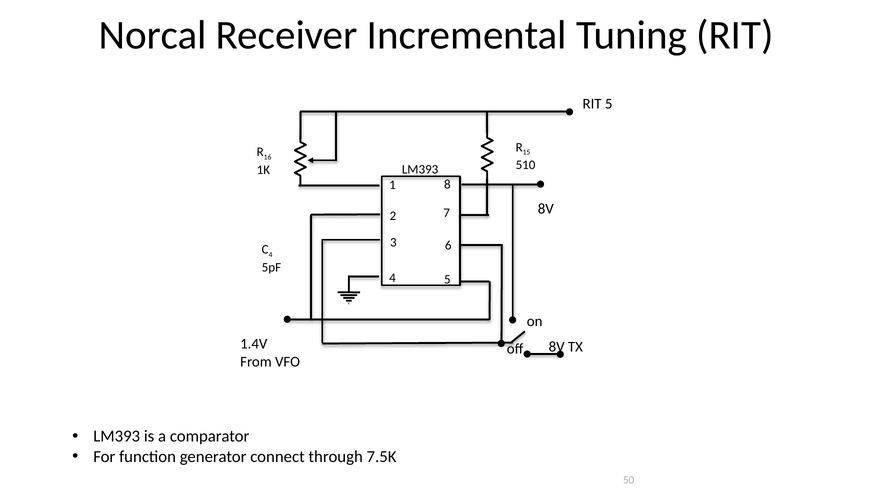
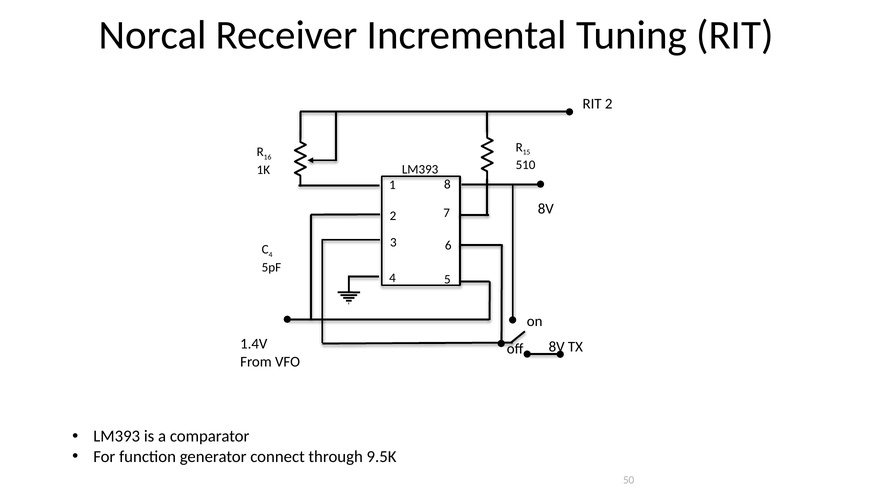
RIT 5: 5 -> 2 (609, 104)
7.5K: 7.5K -> 9.5K (382, 457)
